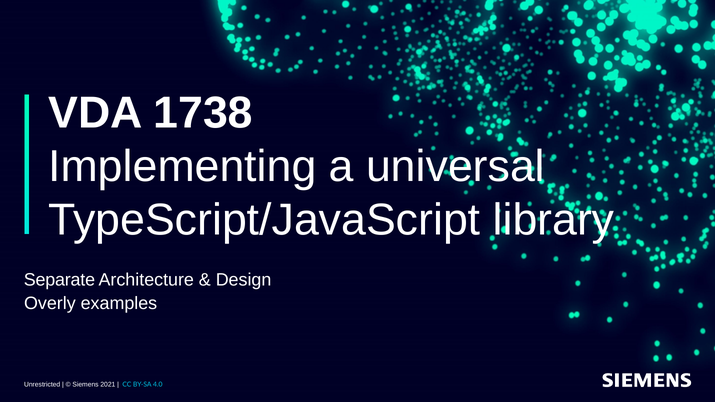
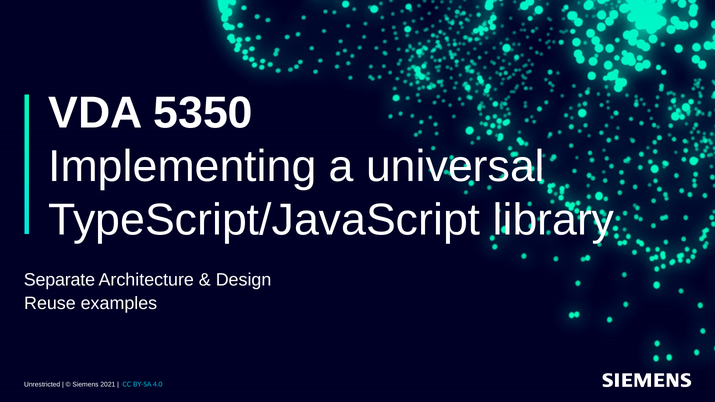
1738: 1738 -> 5350 (203, 113)
Overly: Overly -> Reuse (50, 304)
